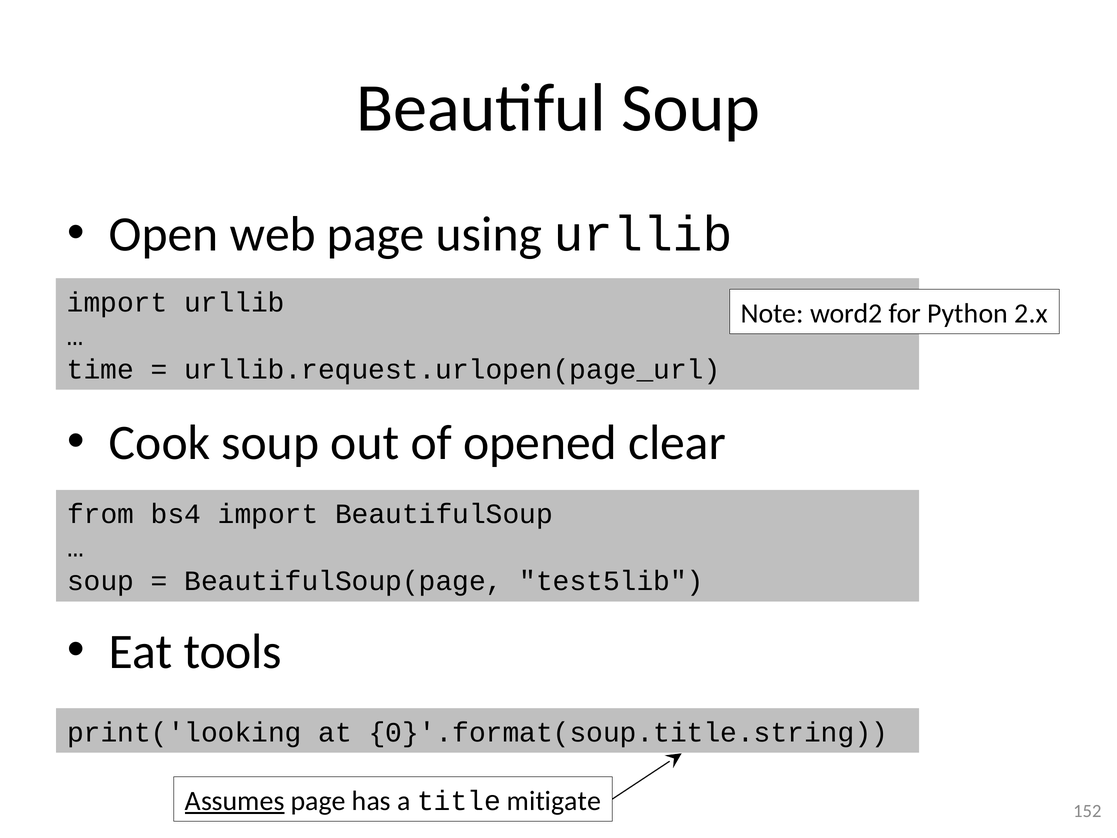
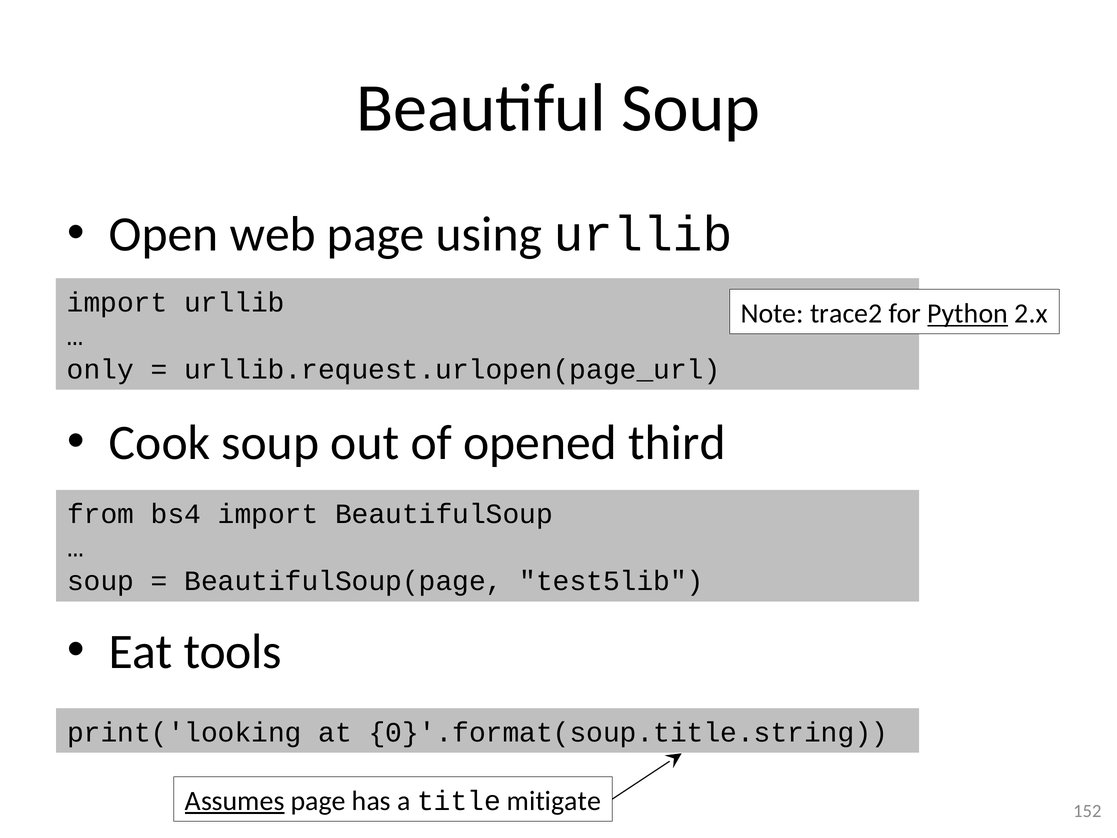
word2: word2 -> trace2 (846, 314)
Python underline: none -> present (968, 314)
time: time -> only (100, 369)
clear: clear -> third (677, 443)
